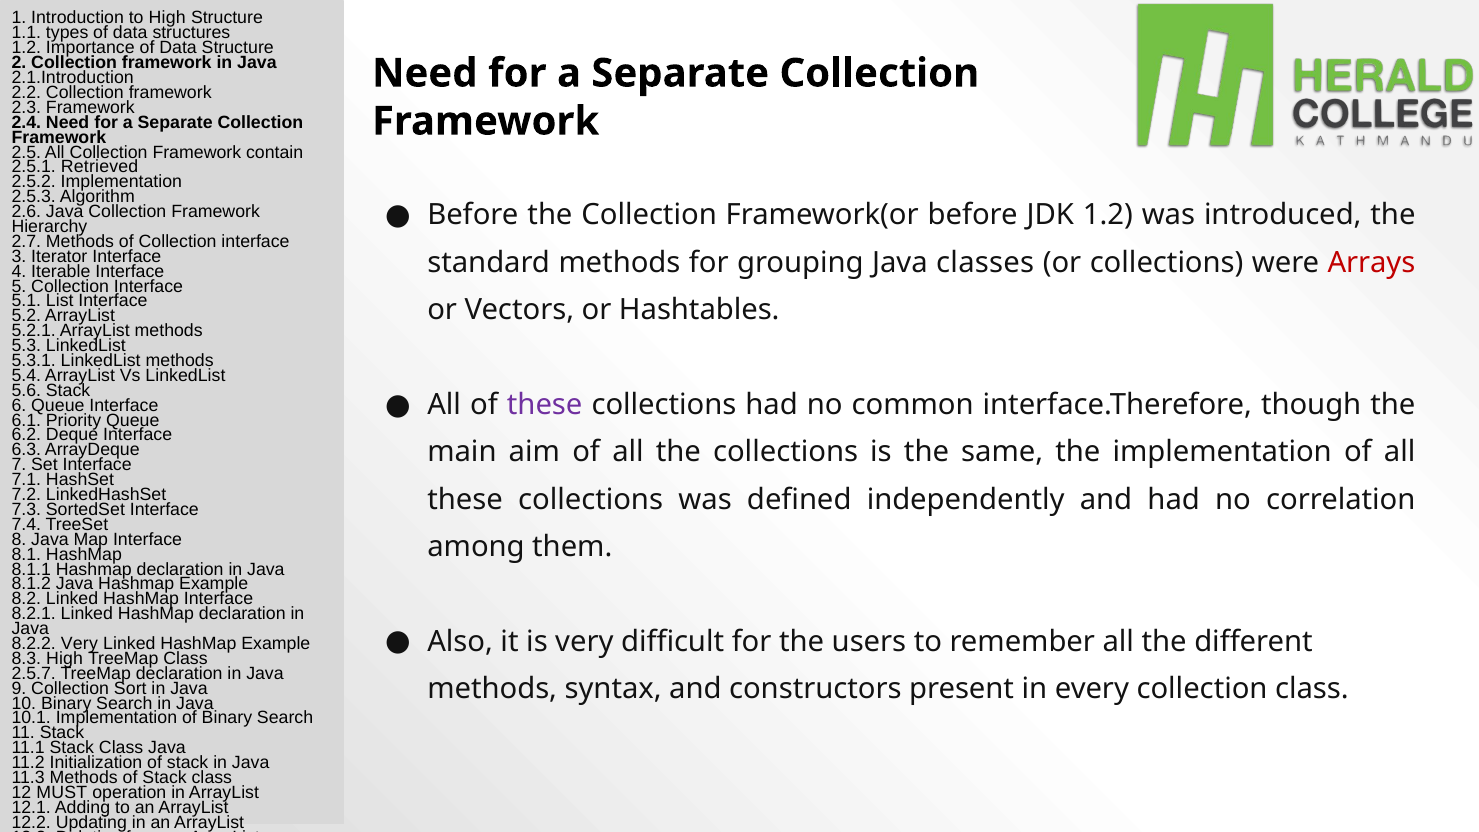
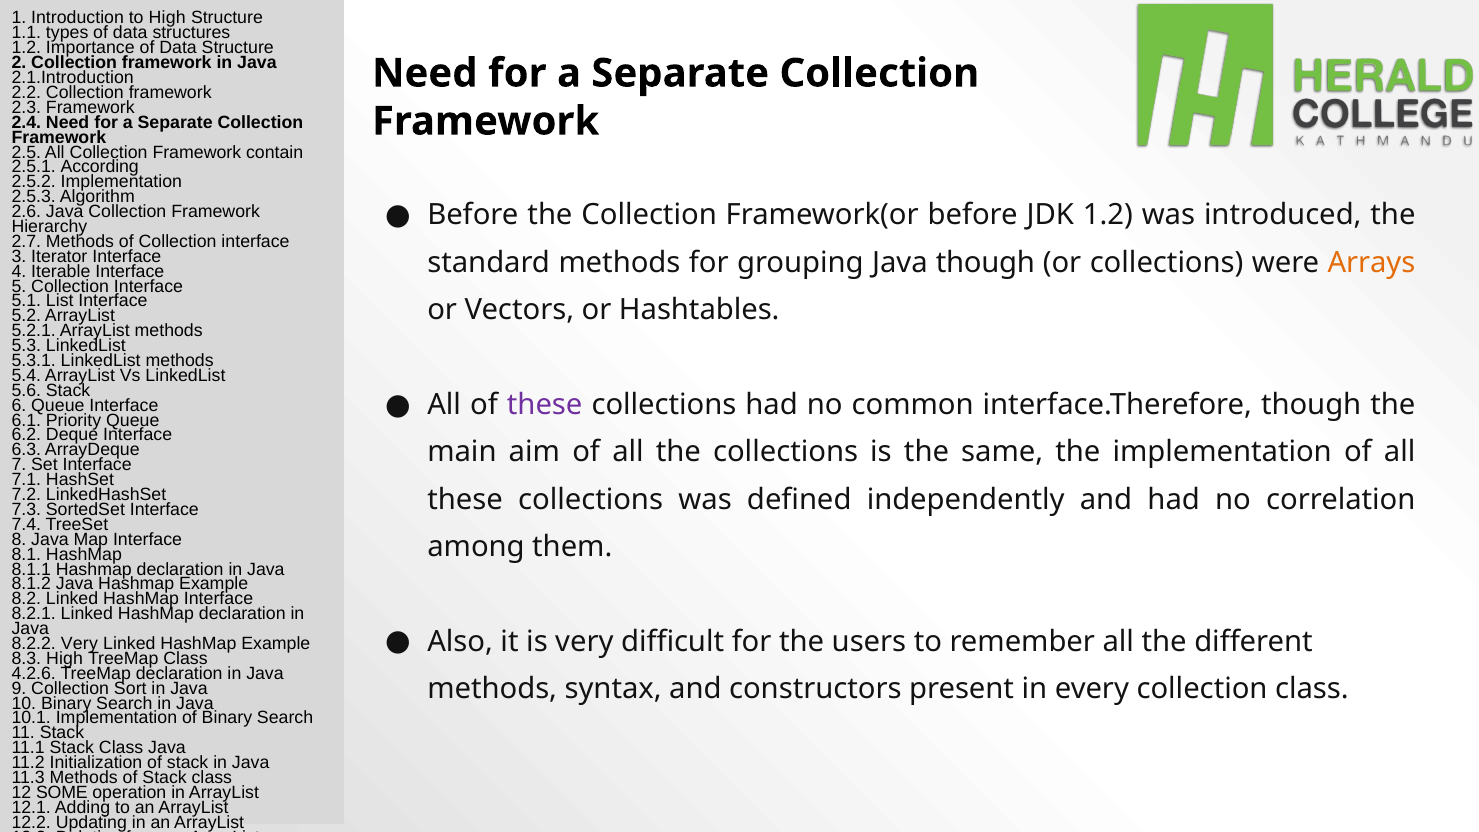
Retrieved: Retrieved -> According (100, 167)
Java classes: classes -> though (985, 263)
Arrays colour: red -> orange (1371, 263)
2.5.7: 2.5.7 -> 4.2.6 (34, 673)
MUST: MUST -> SOME (62, 792)
